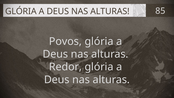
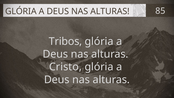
Povos: Povos -> Tribos (65, 41)
Redor: Redor -> Cristo (65, 67)
